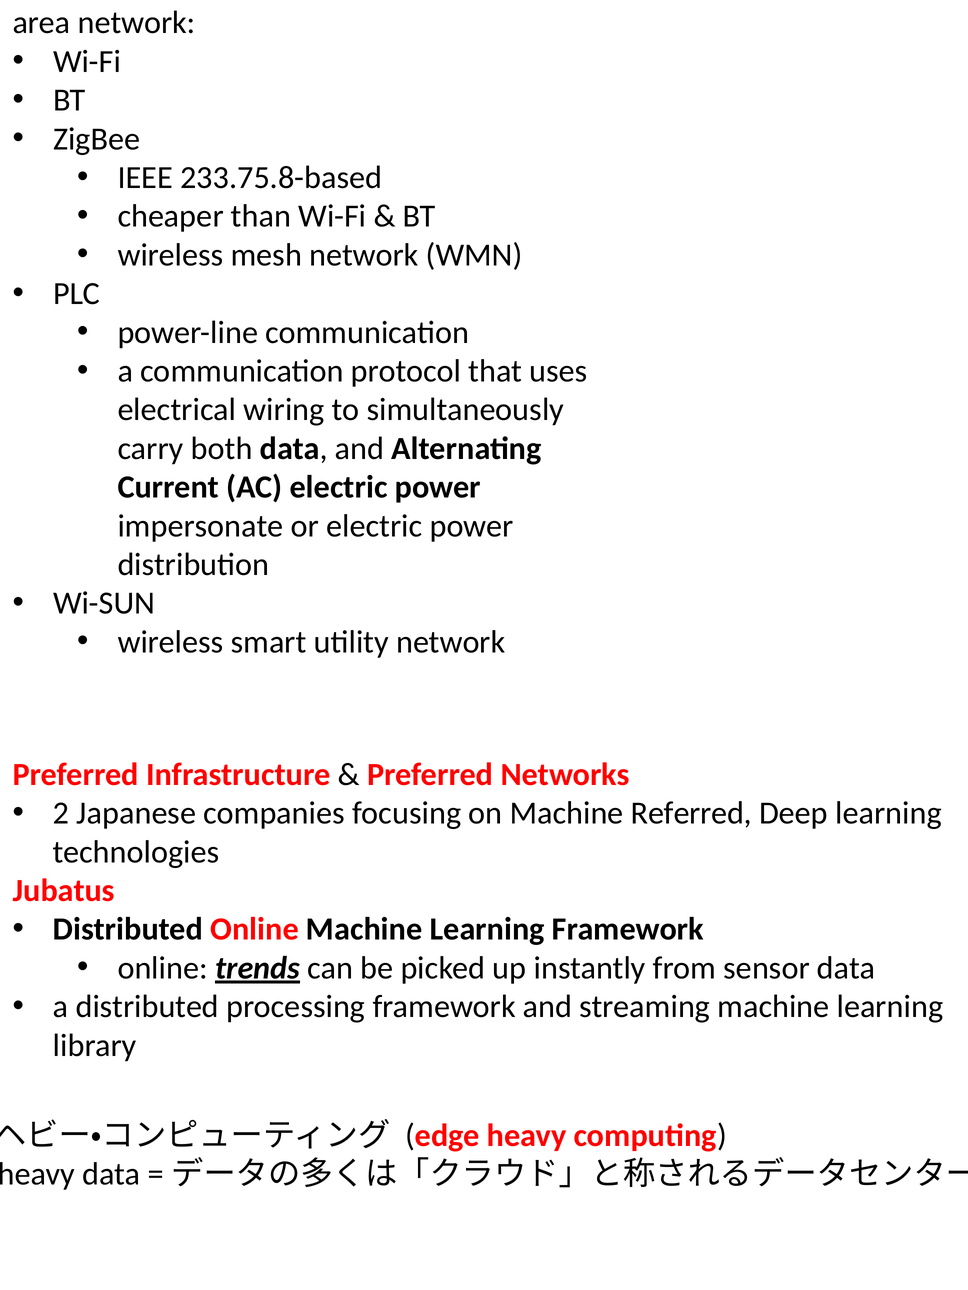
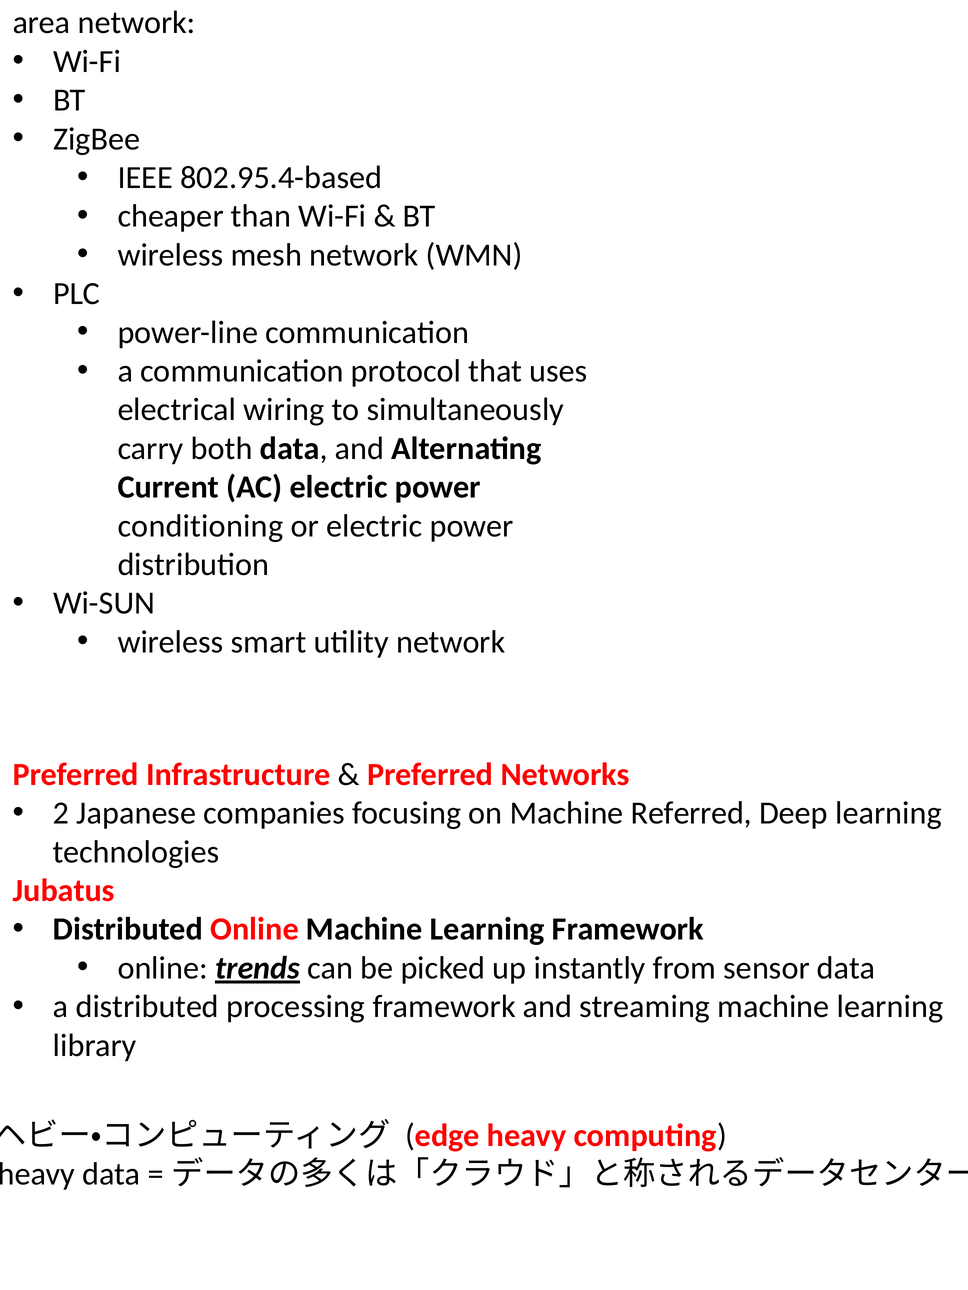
233.75.8-based: 233.75.8-based -> 802.95.4-based (281, 178)
impersonate: impersonate -> conditioning (200, 526)
